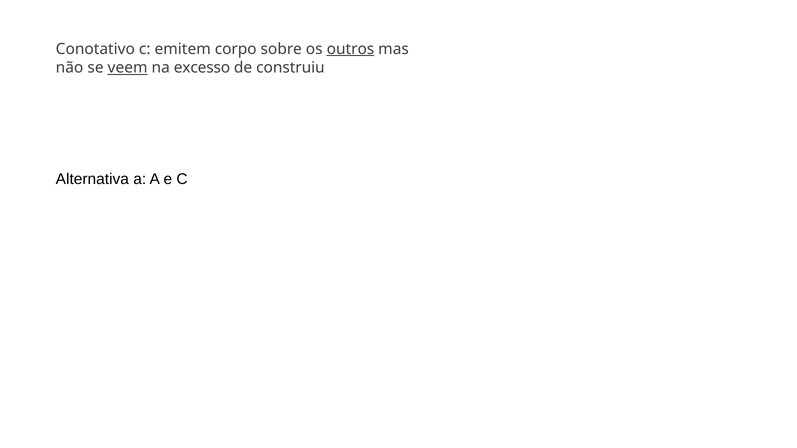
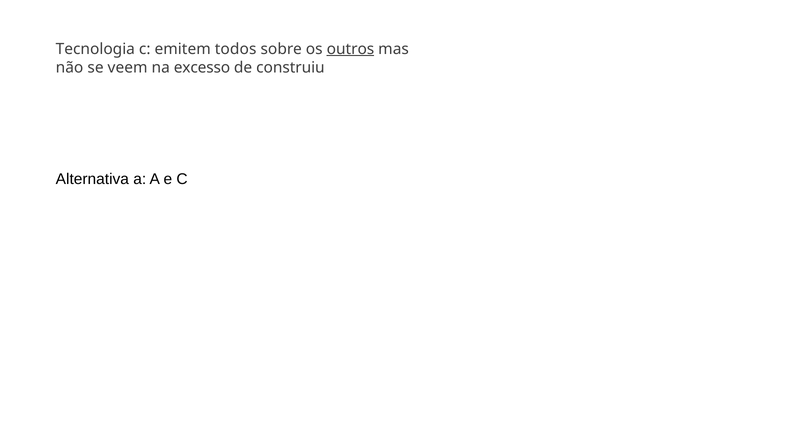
Conotativo: Conotativo -> Tecnologia (95, 49)
corpo: corpo -> todos (236, 49)
veem underline: present -> none (128, 68)
